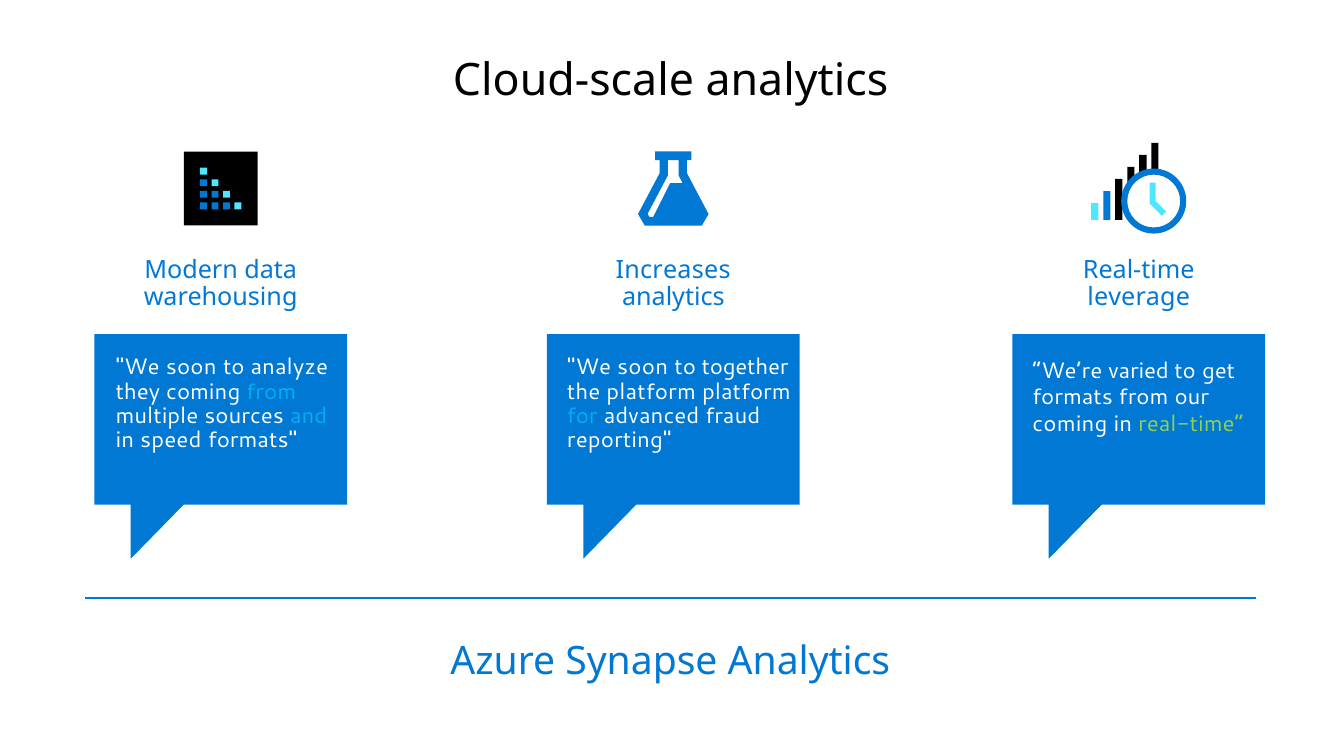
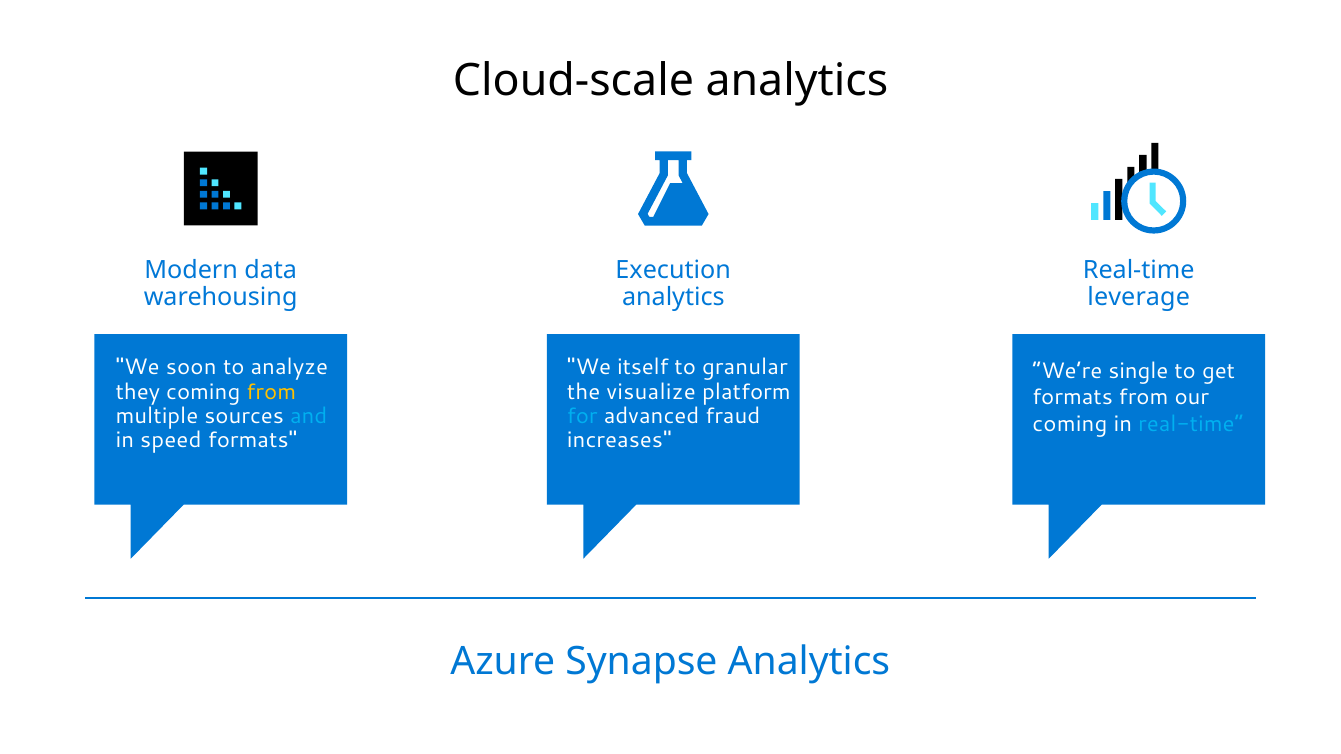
Increases: Increases -> Execution (673, 270)
soon: soon -> itself (643, 368)
together: together -> granular (745, 368)
varied: varied -> single (1138, 371)
from colour: light blue -> yellow (271, 392)
the platform: platform -> visualize (651, 392)
real-time colour: light green -> light blue (1191, 424)
reporting: reporting -> increases (619, 440)
